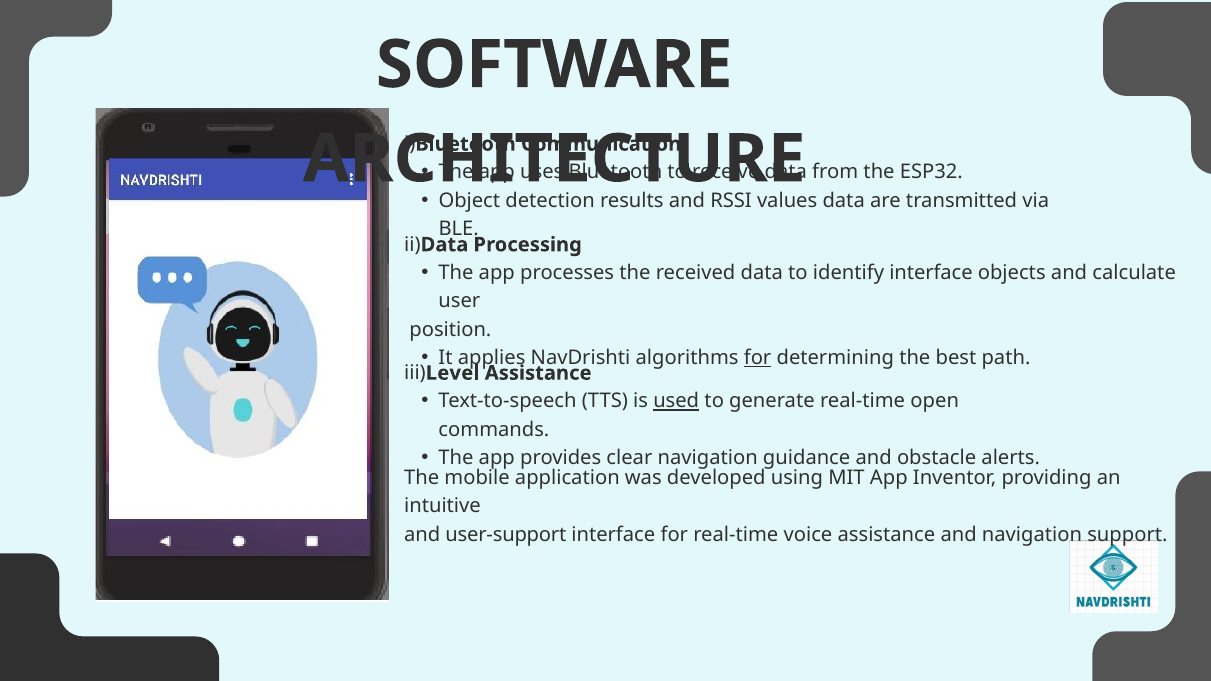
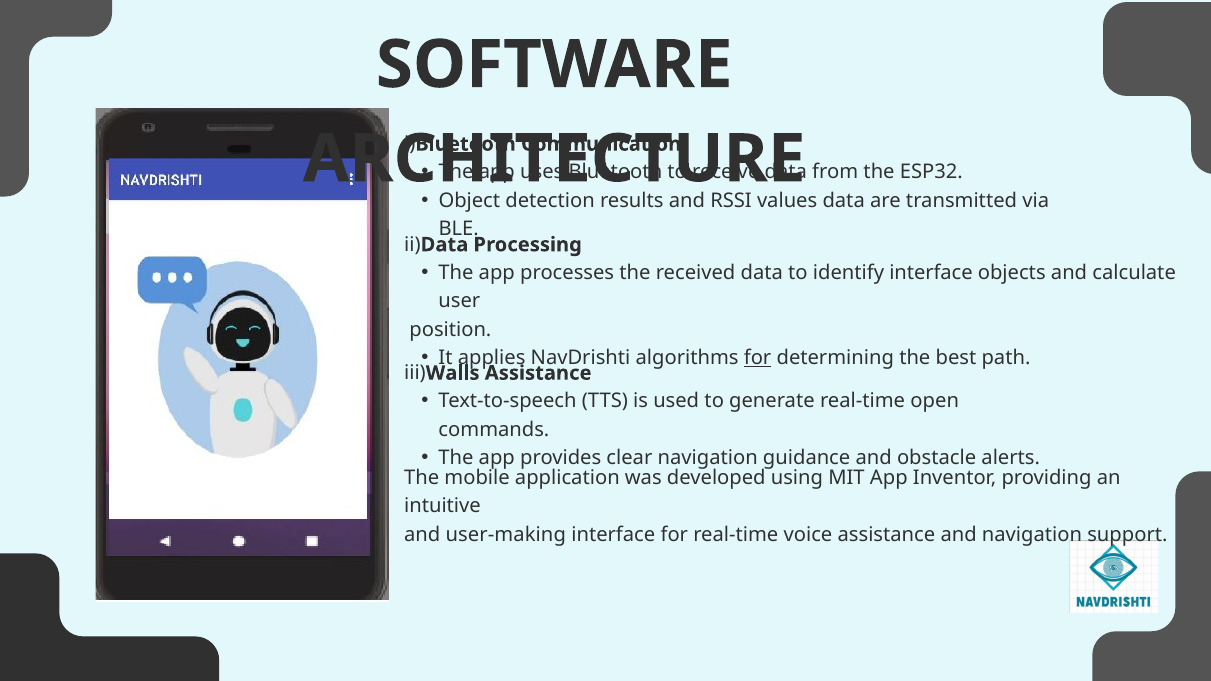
Level: Level -> Walls (453, 373)
used underline: present -> none (676, 401)
user-support: user-support -> user-making (506, 534)
